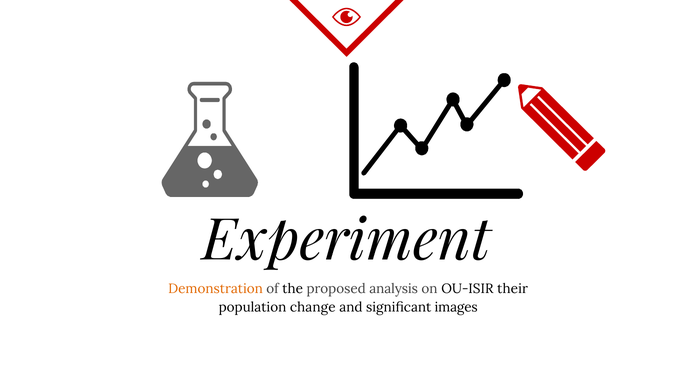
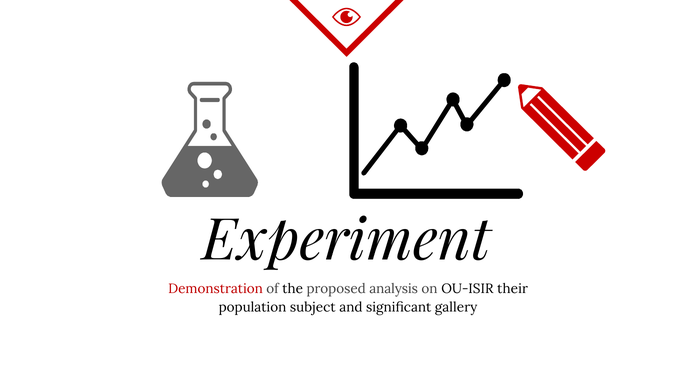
Demonstration colour: orange -> red (216, 288)
change: change -> subject (313, 307)
images: images -> gallery (456, 307)
